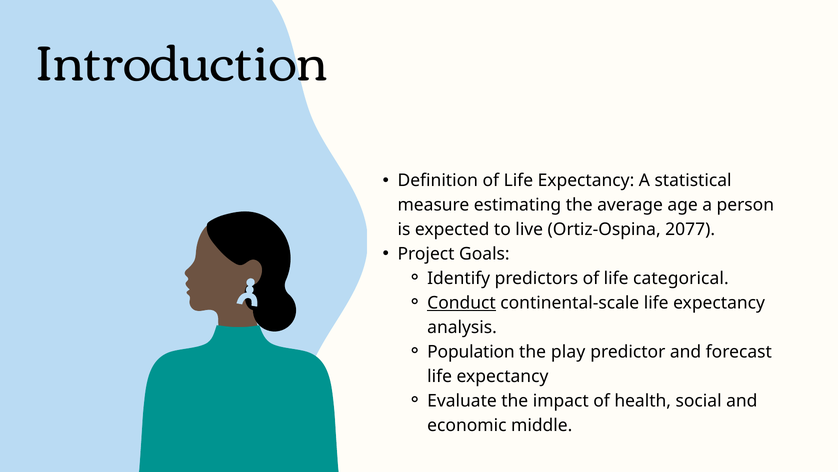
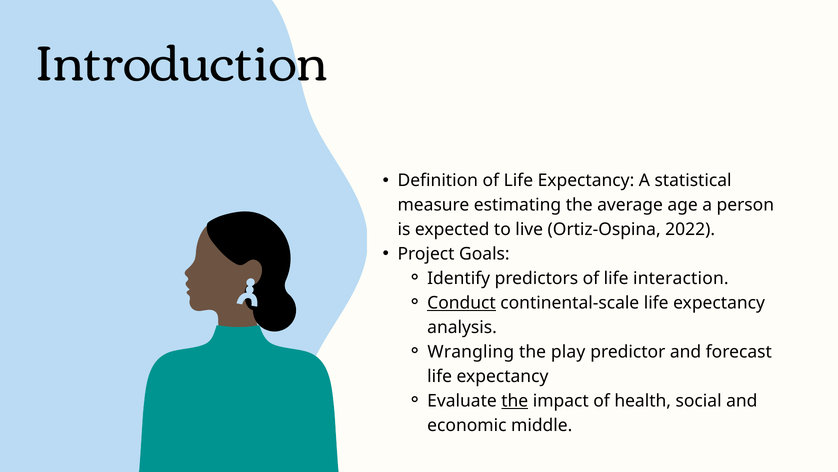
2077: 2077 -> 2022 (690, 229)
categorical: categorical -> interaction (681, 278)
Population: Population -> Wrangling (471, 351)
the underline: none -> present (515, 400)
